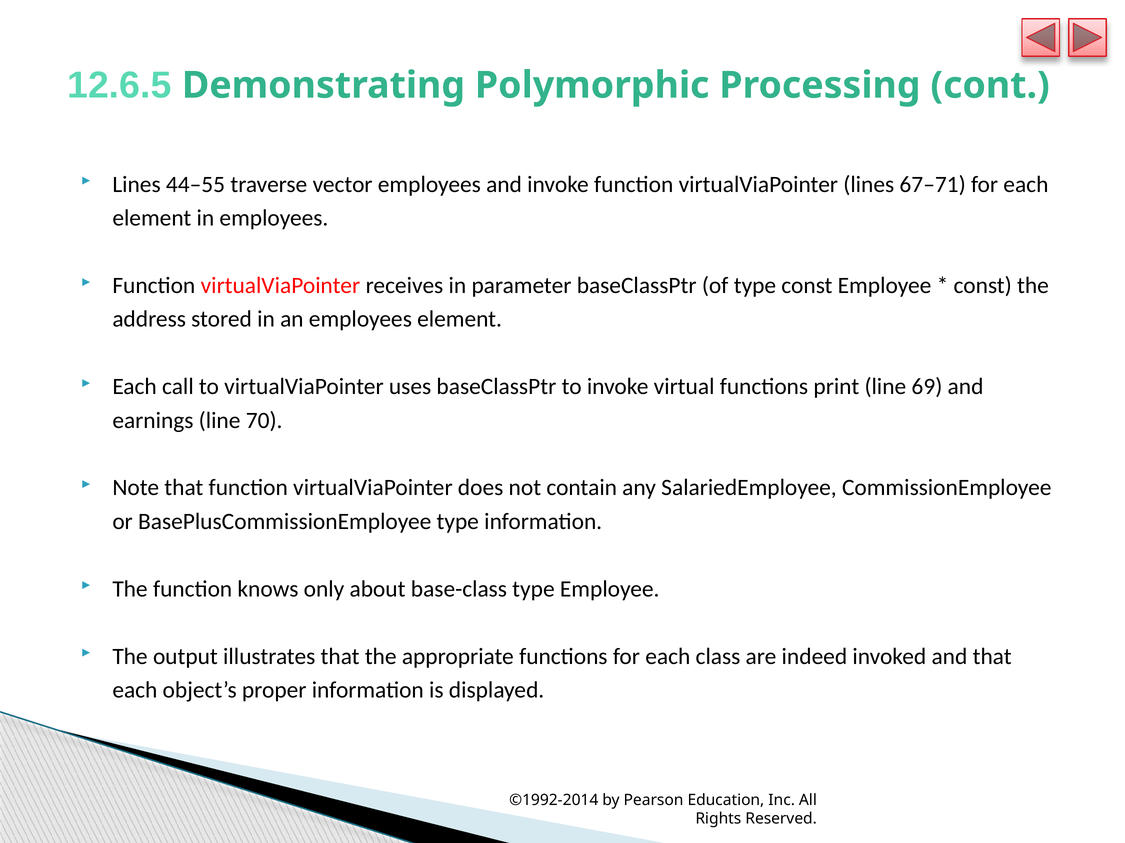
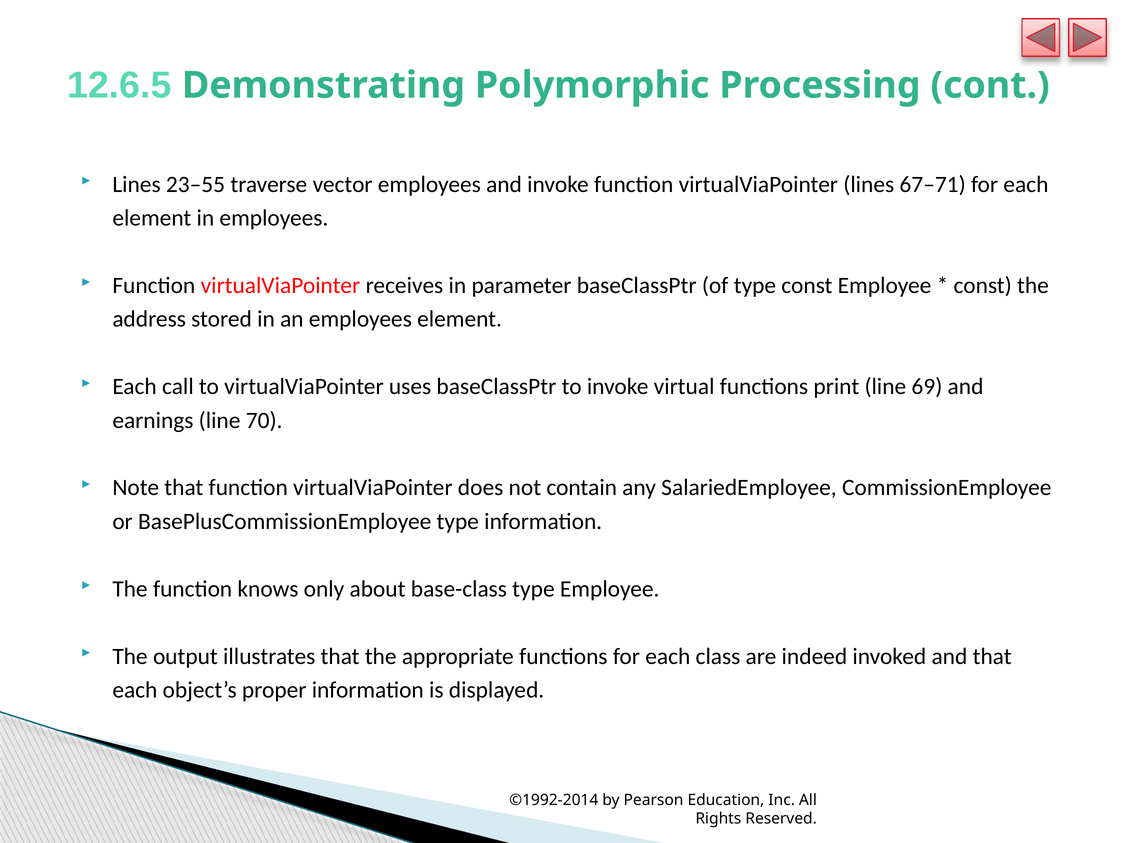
44–55: 44–55 -> 23–55 (196, 184)
